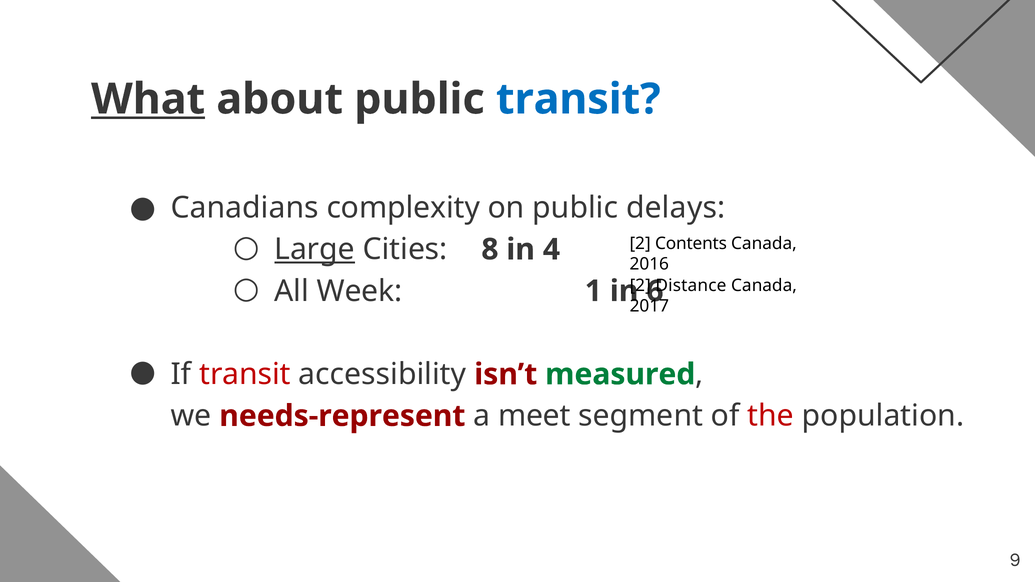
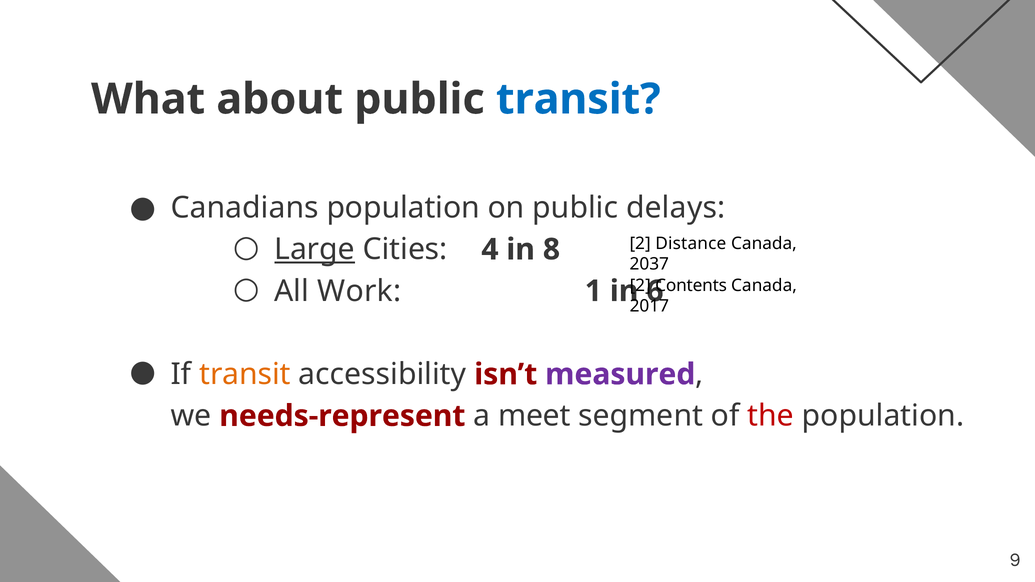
What underline: present -> none (148, 99)
Canadians complexity: complexity -> population (403, 208)
8: 8 -> 4 (490, 250)
4: 4 -> 8 (551, 250)
Contents: Contents -> Distance (691, 244)
2016: 2016 -> 2037 (649, 264)
Week: Week -> Work (359, 291)
Distance: Distance -> Contents (691, 285)
transit colour: red -> orange (245, 374)
measured colour: green -> purple (620, 374)
